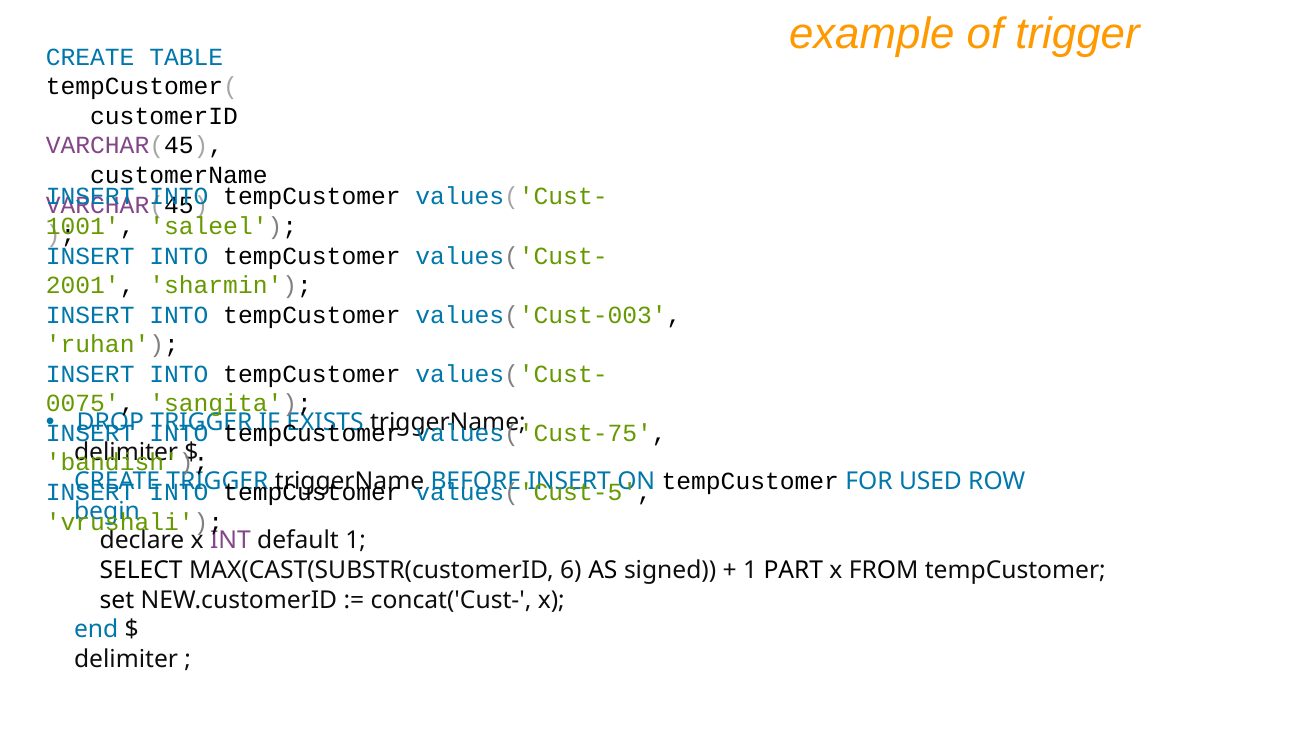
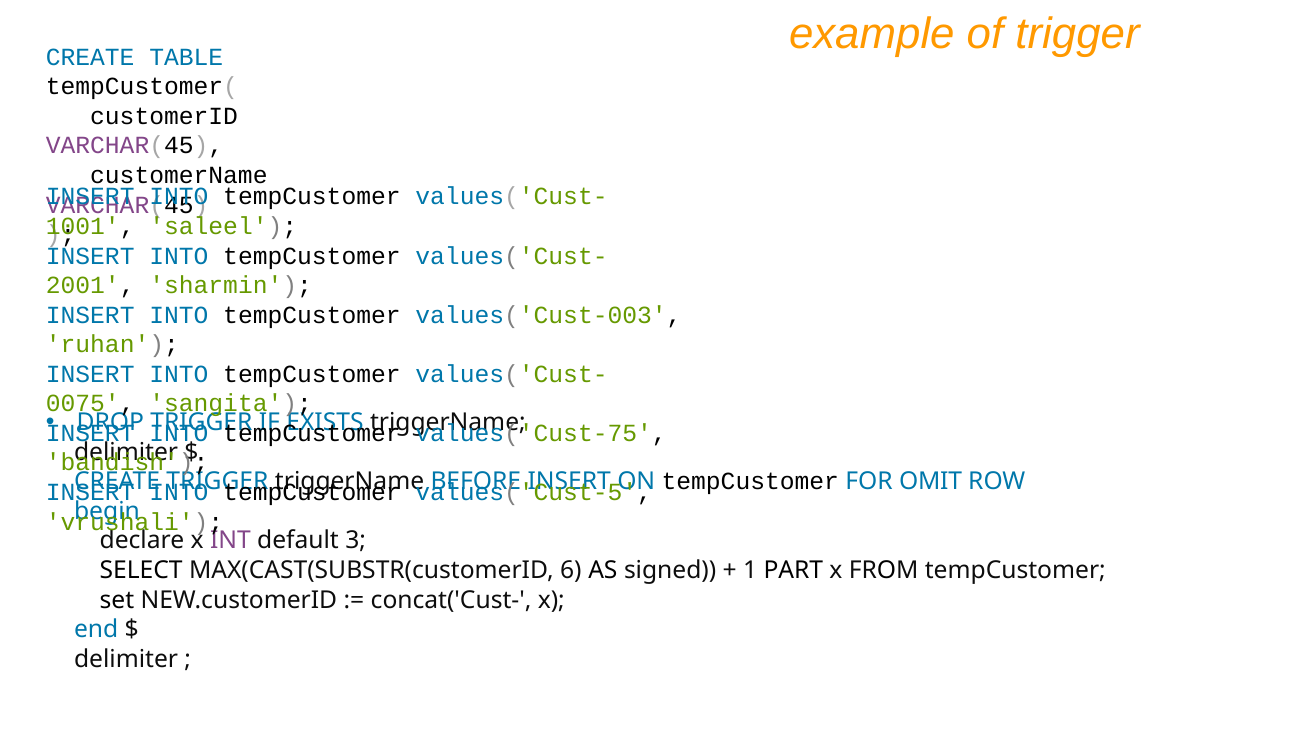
USED: USED -> OMIT (931, 482)
default 1: 1 -> 3 (356, 541)
